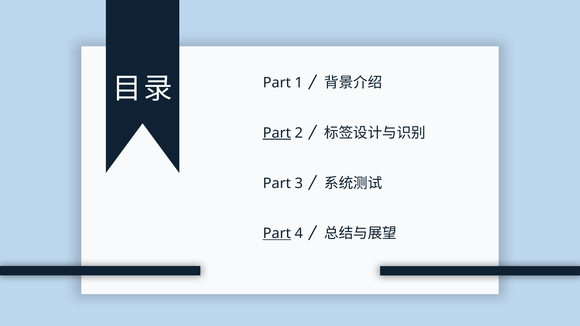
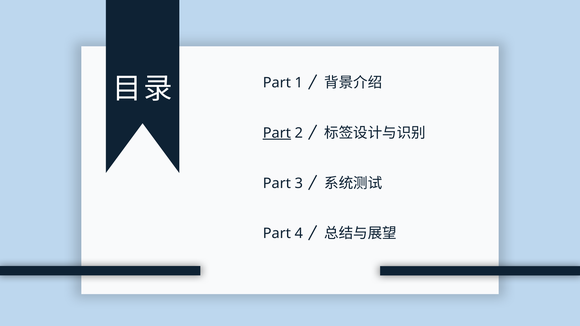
Part underline: present -> none (277, 234)
